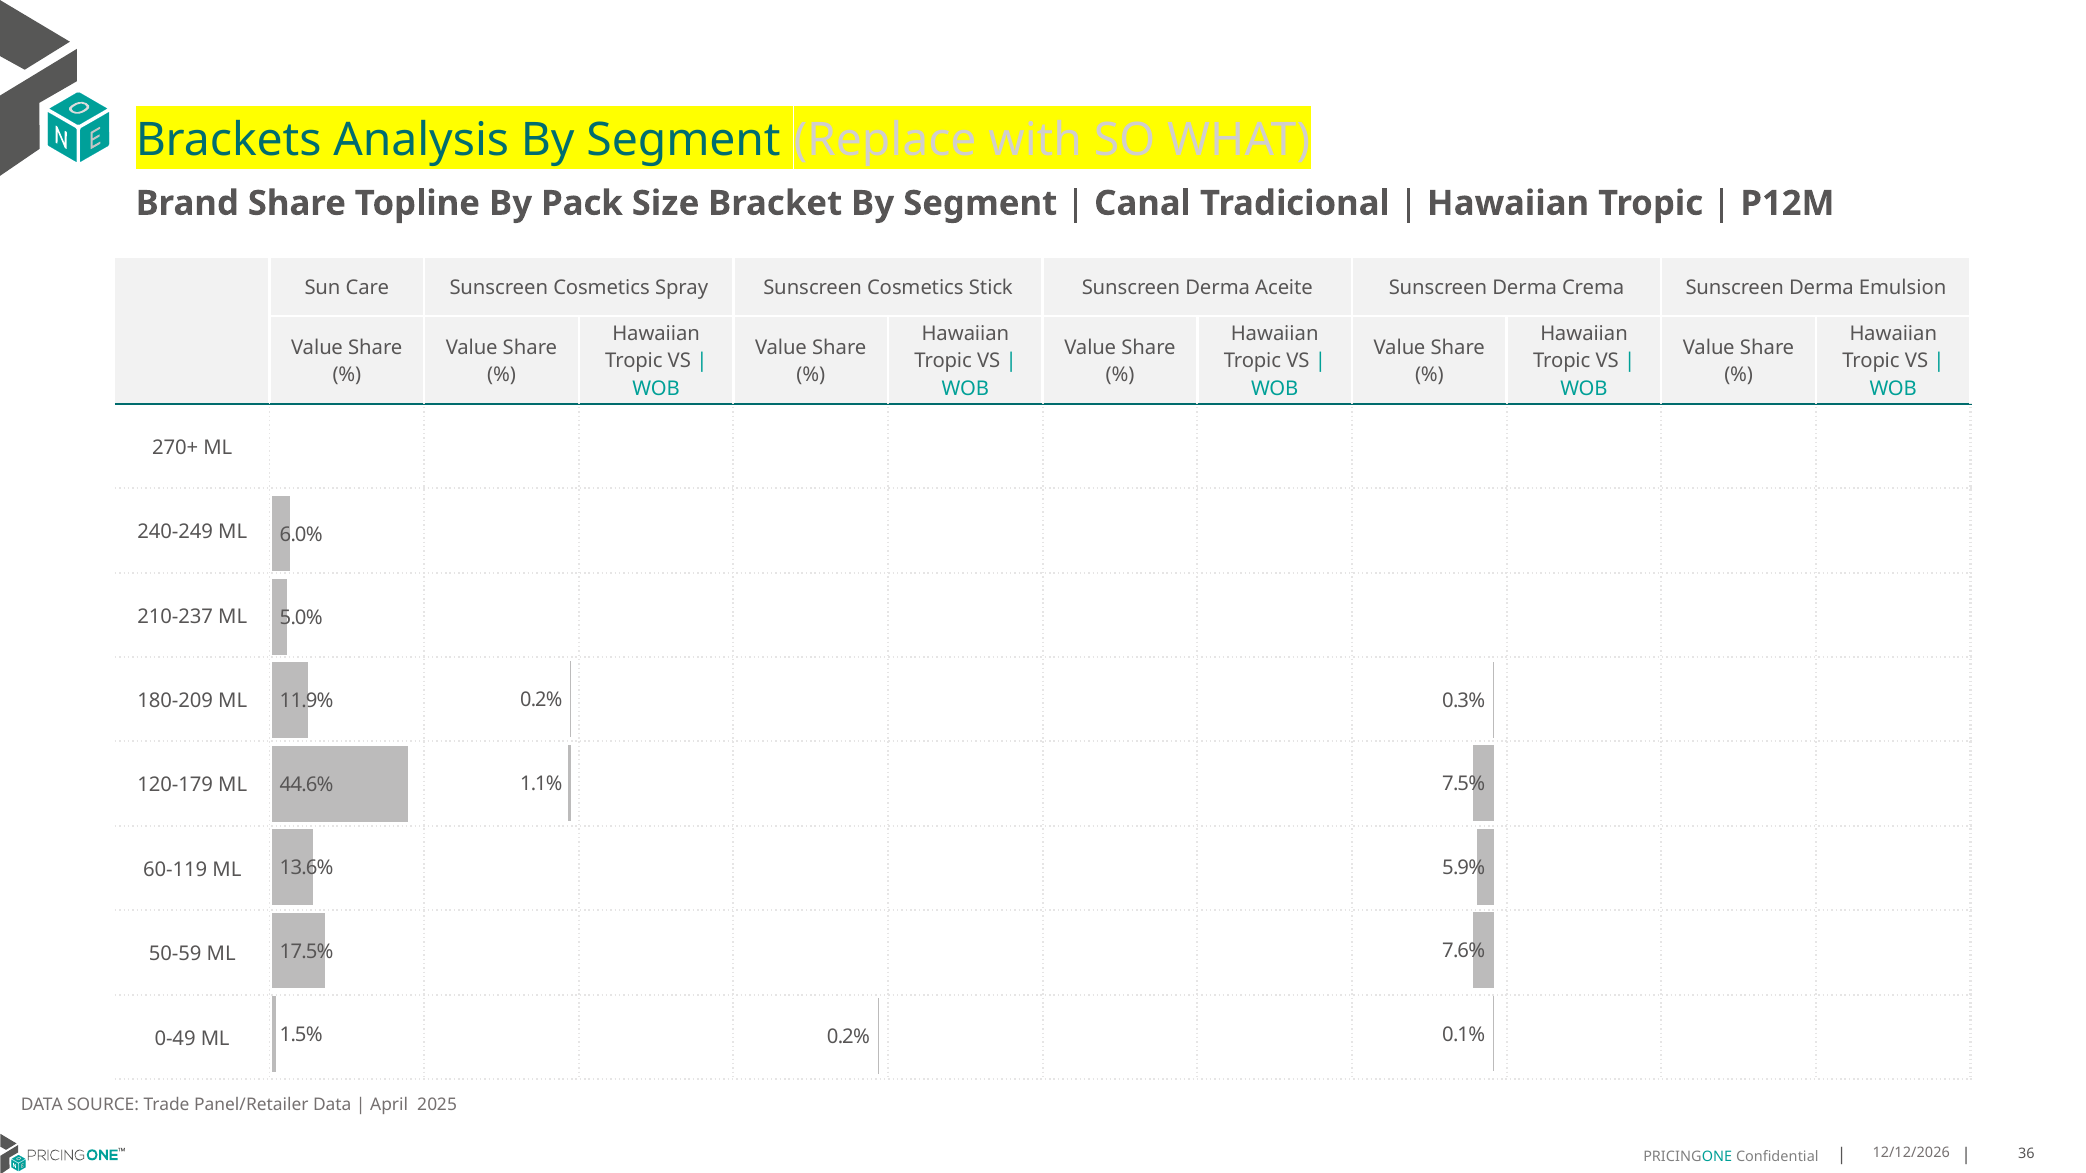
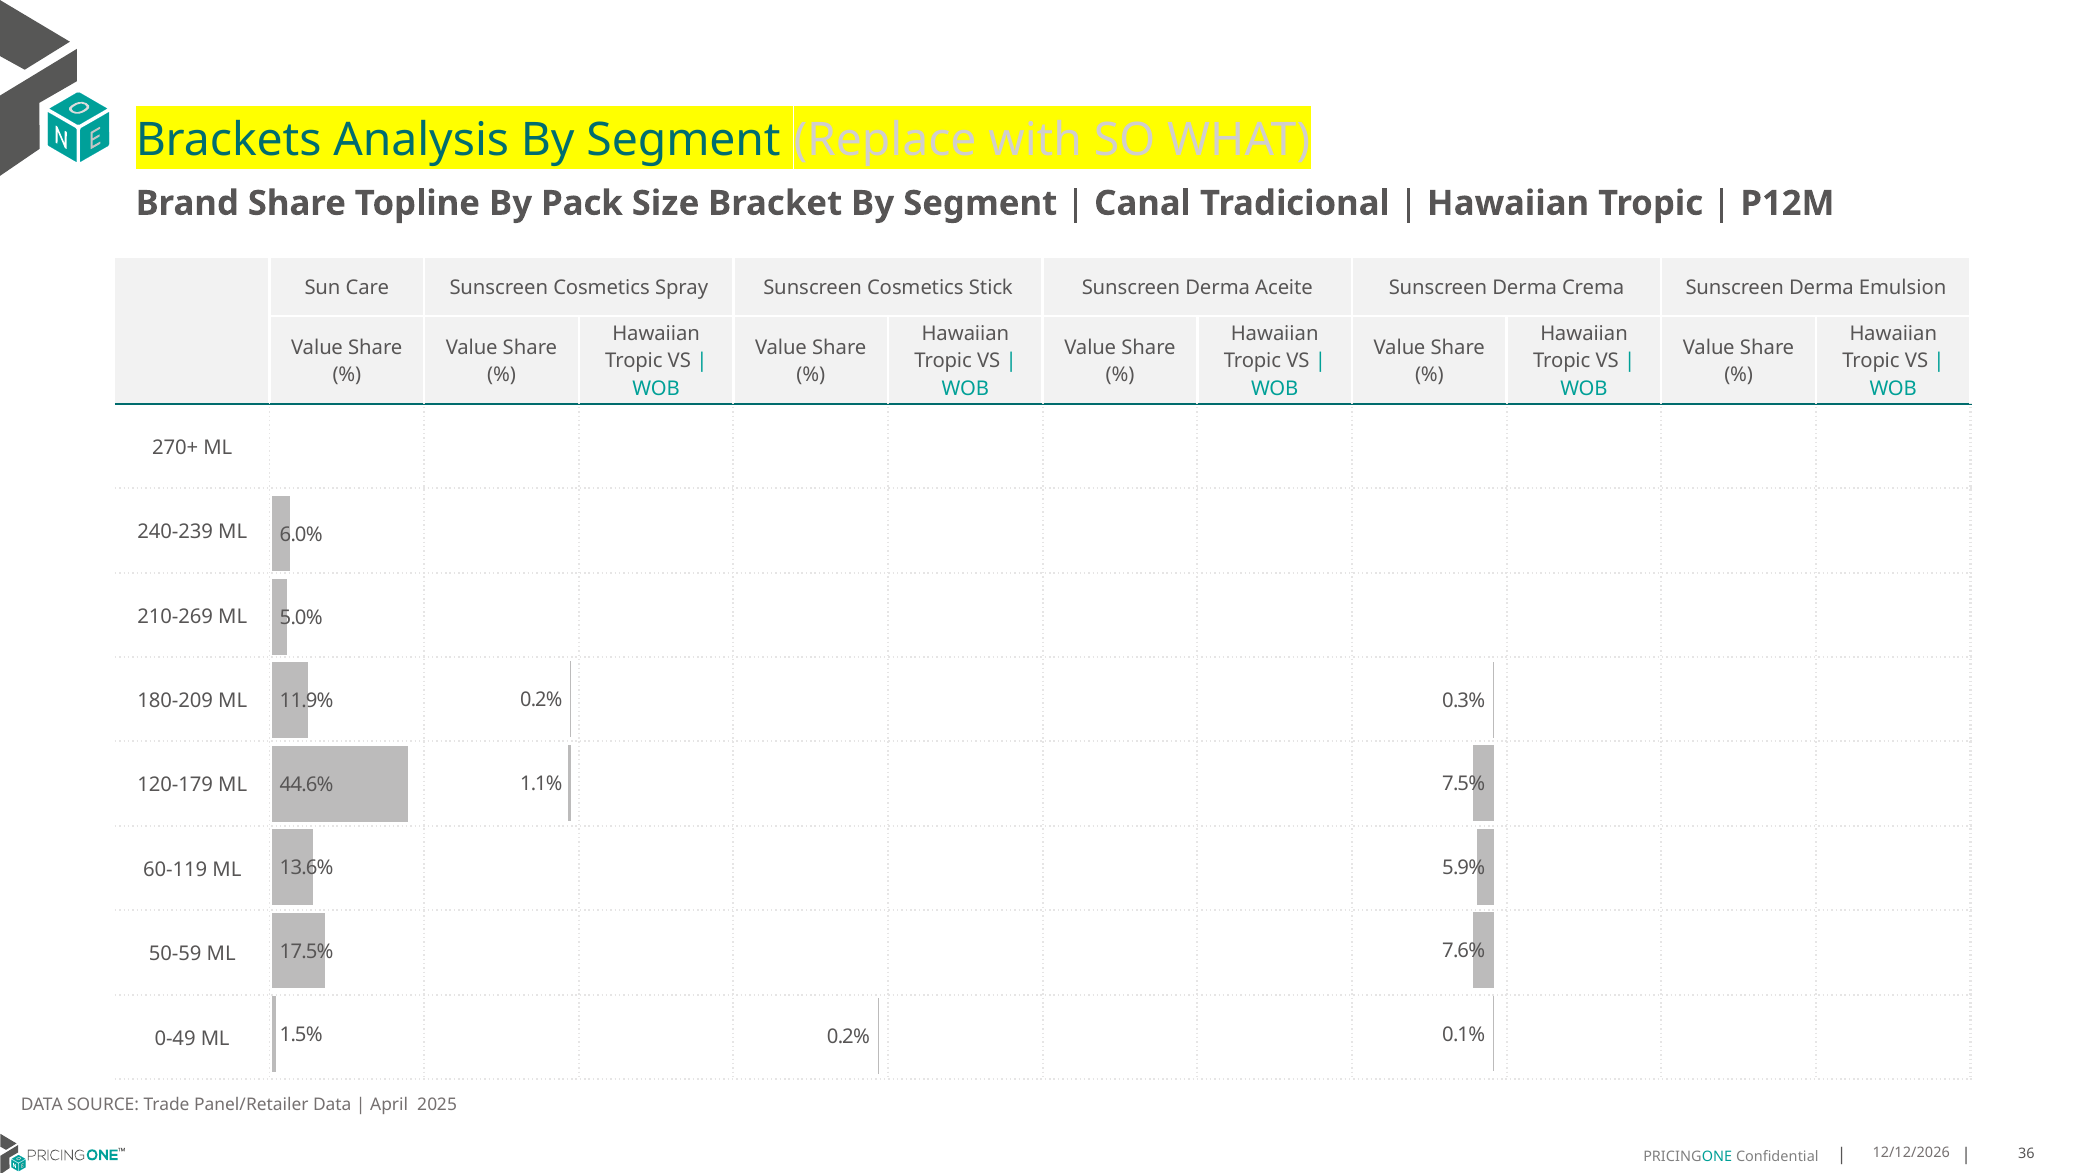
240-249: 240-249 -> 240-239 (175, 532)
210-237: 210-237 -> 210-269 (175, 617)
